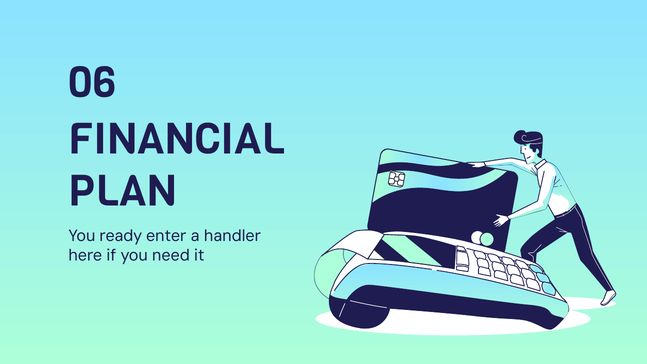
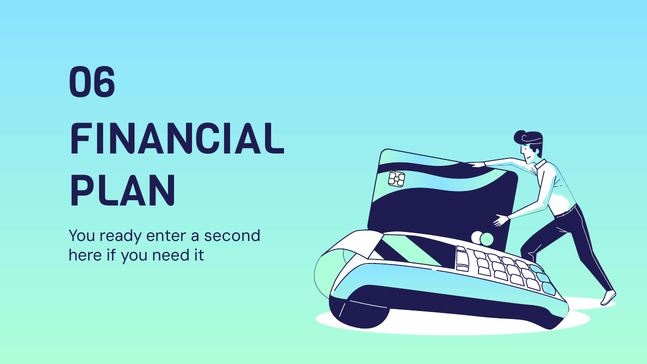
handler: handler -> second (232, 236)
